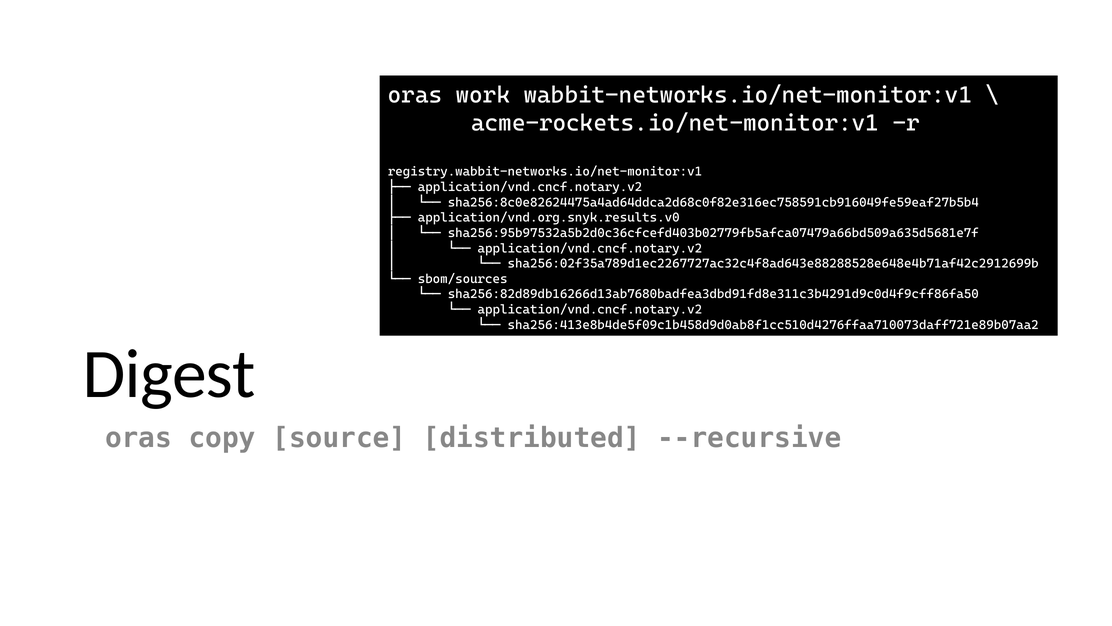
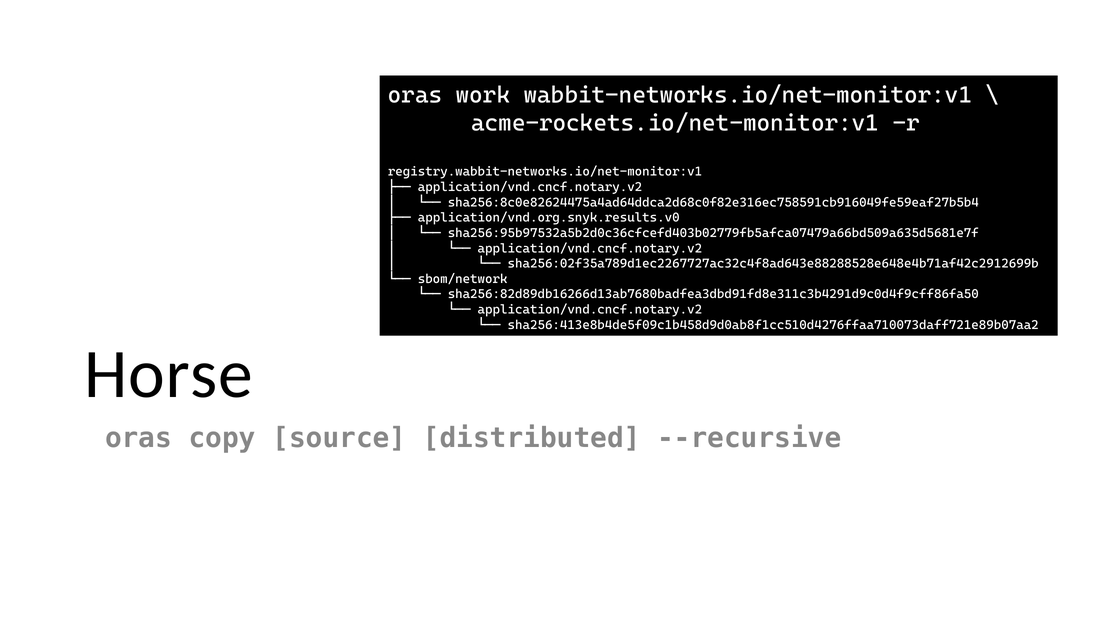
sbom/sources: sbom/sources -> sbom/network (463, 279)
Digest: Digest -> Horse (169, 374)
